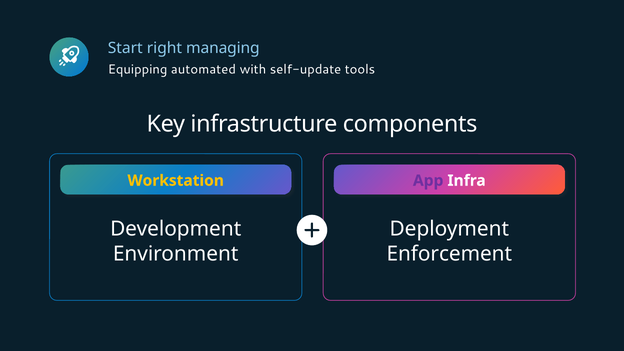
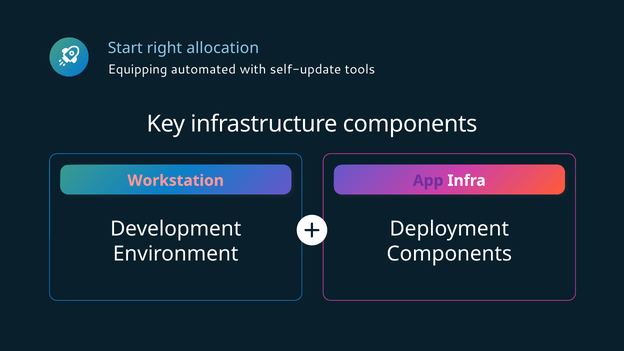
managing: managing -> allocation (223, 48)
Workstation colour: yellow -> pink (176, 181)
Enforcement: Enforcement -> Components (449, 254)
